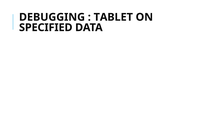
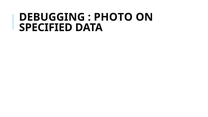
TABLET: TABLET -> PHOTO (113, 17)
